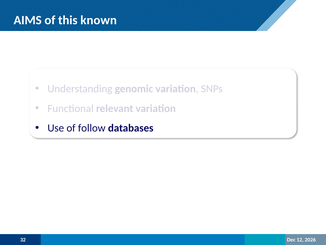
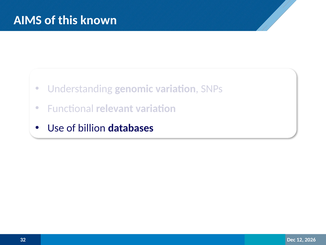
follow: follow -> billion (92, 128)
